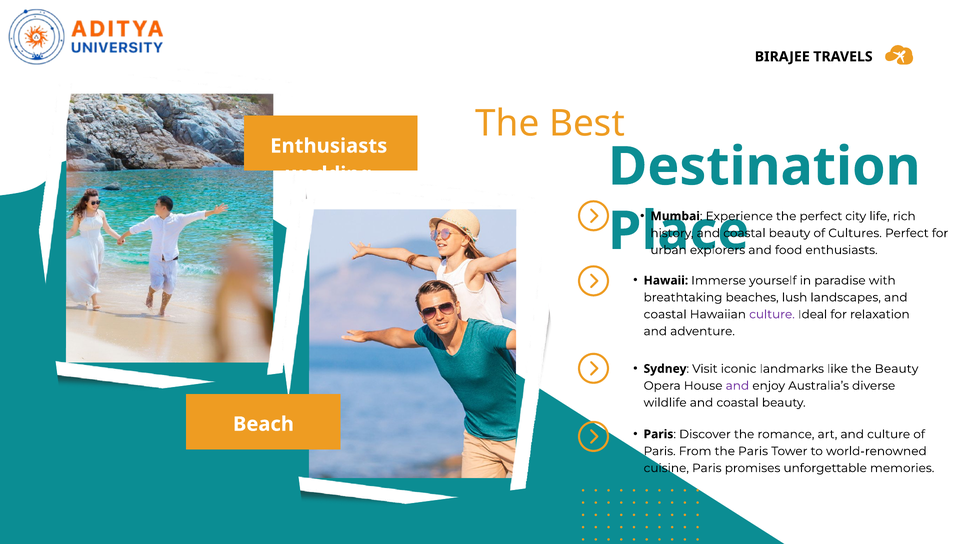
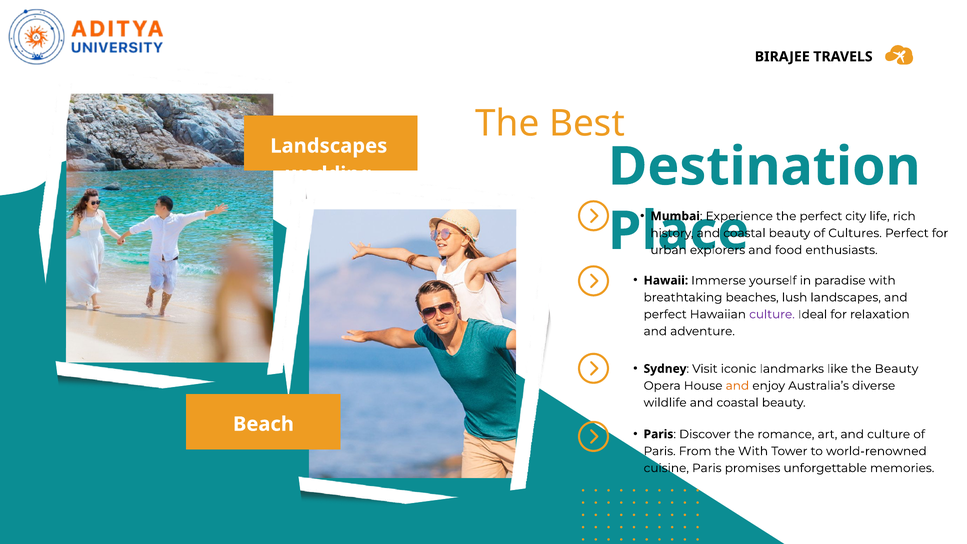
Enthusiasts: Enthusiasts -> Landscapes (329, 146)
coastal: coastal -> perfect (665, 314)
and colour: purple -> orange (737, 386)
the Paris: Paris -> With (753, 451)
